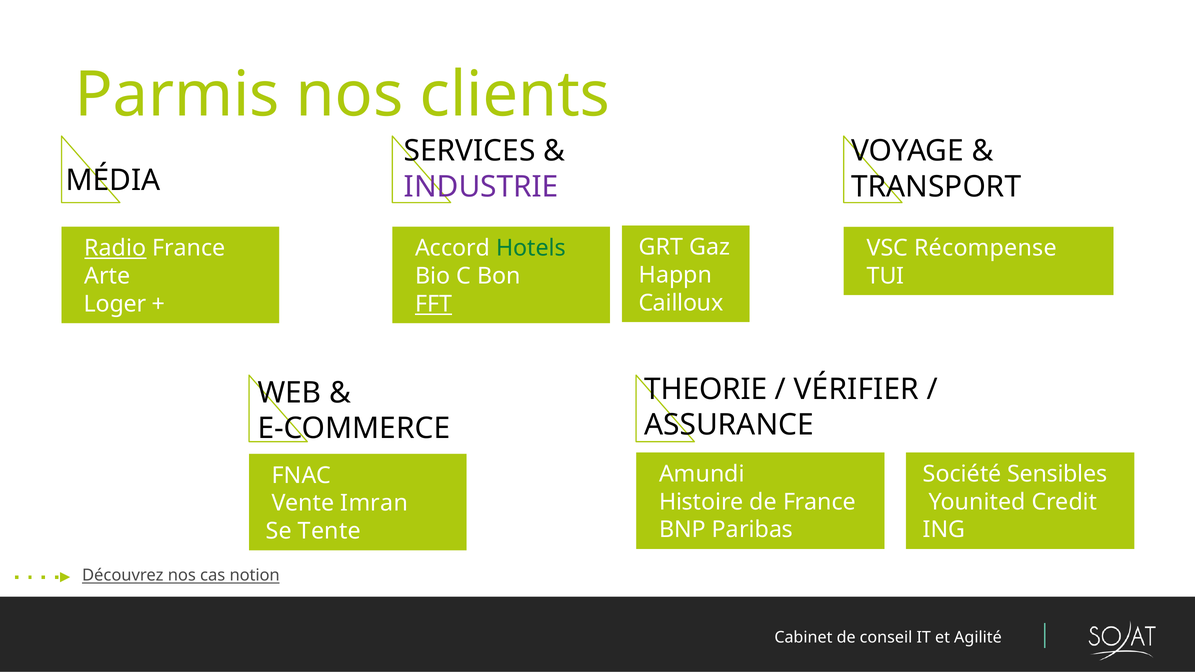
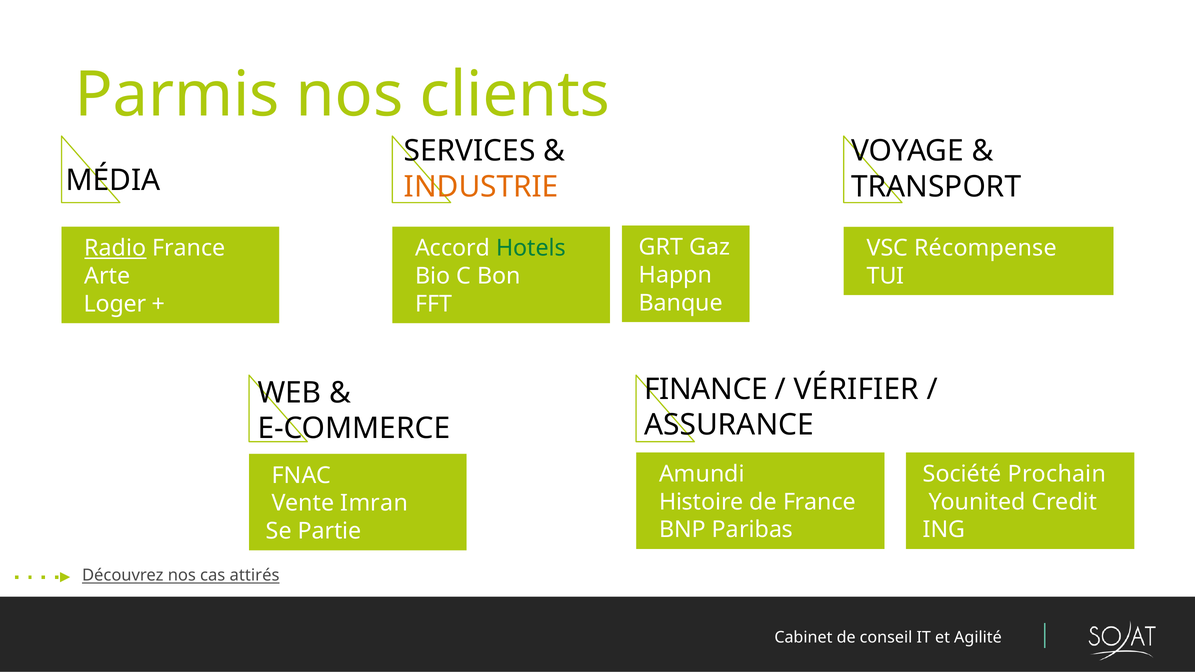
INDUSTRIE colour: purple -> orange (481, 187)
Cailloux: Cailloux -> Banque (681, 303)
FFT underline: present -> none (434, 304)
THEORIE: THEORIE -> FINANCE (706, 389)
Sensibles: Sensibles -> Prochain (1057, 474)
Tente: Tente -> Partie (330, 531)
notion: notion -> attirés (255, 576)
